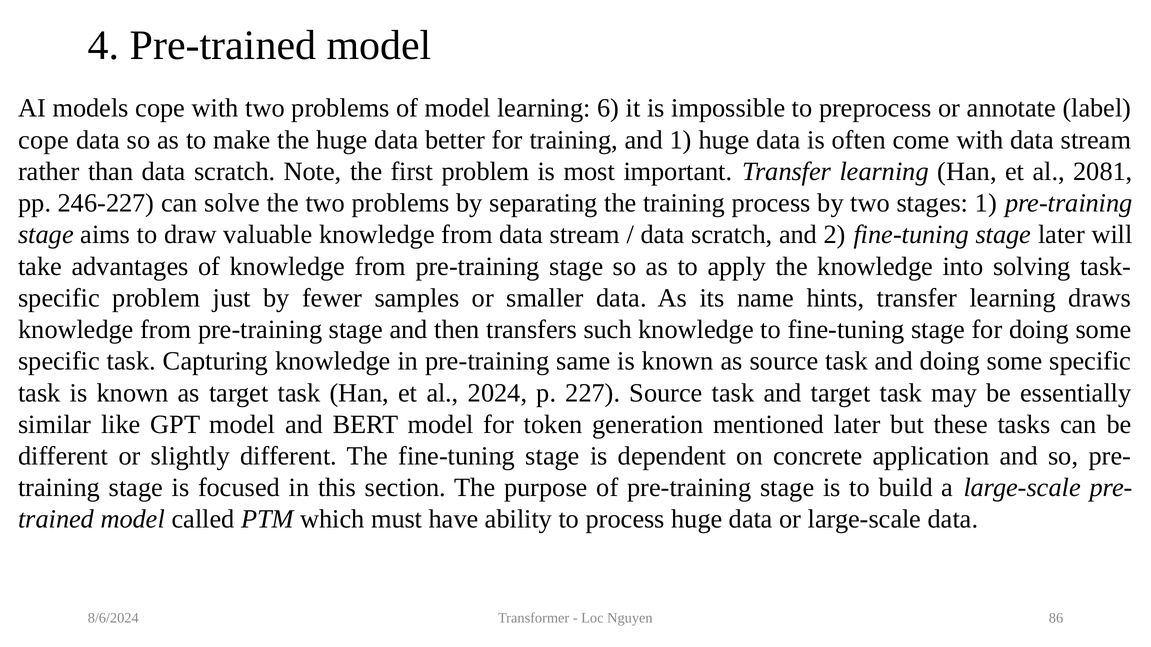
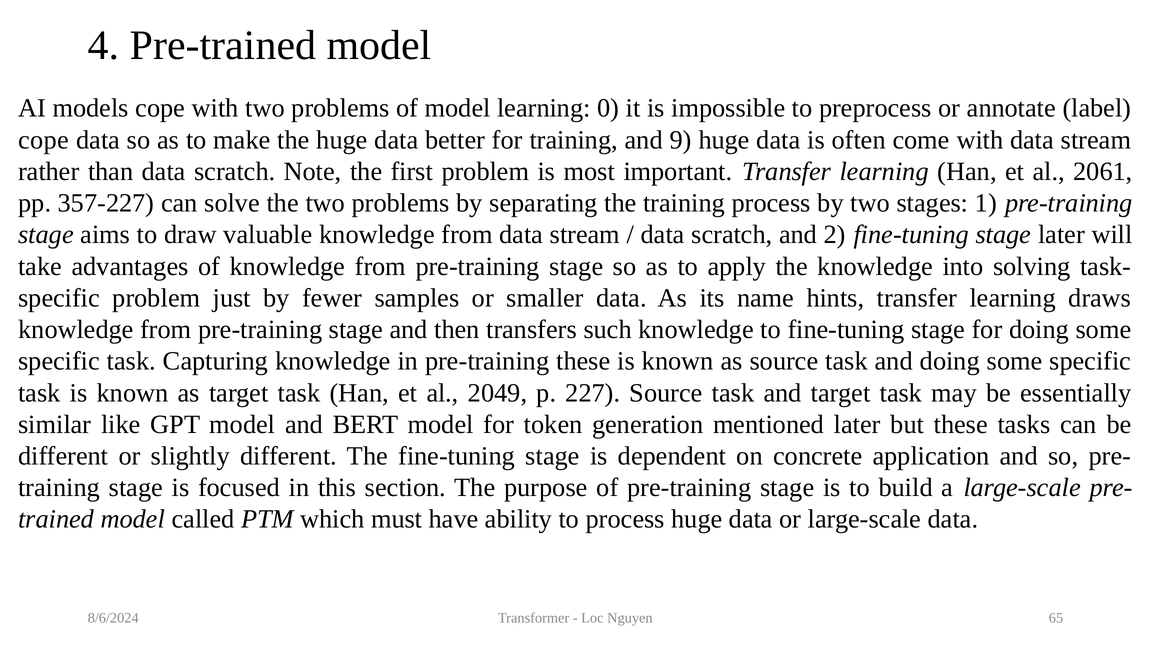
6: 6 -> 0 (608, 108)
and 1: 1 -> 9 (681, 140)
2081: 2081 -> 2061 (1103, 172)
246-227: 246-227 -> 357-227 (106, 203)
pre-training same: same -> these (583, 361)
2024: 2024 -> 2049 (497, 393)
86: 86 -> 65 (1056, 618)
